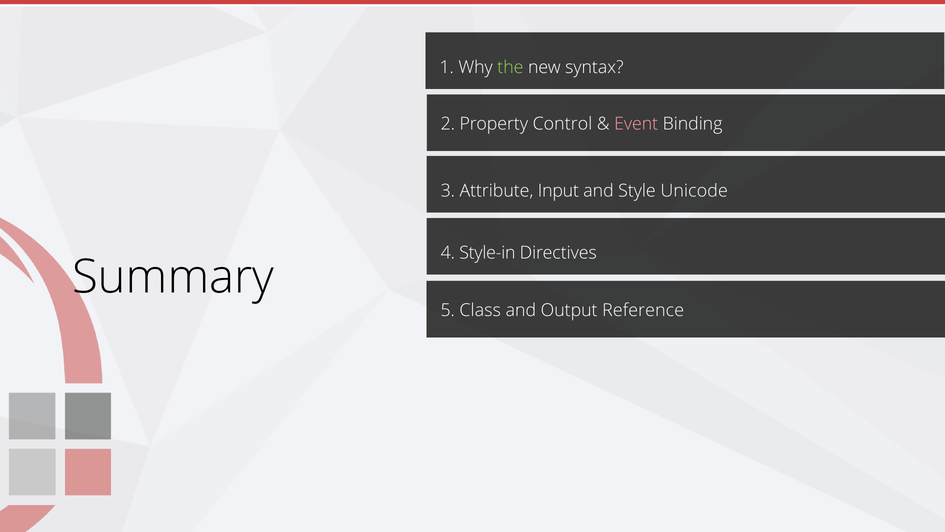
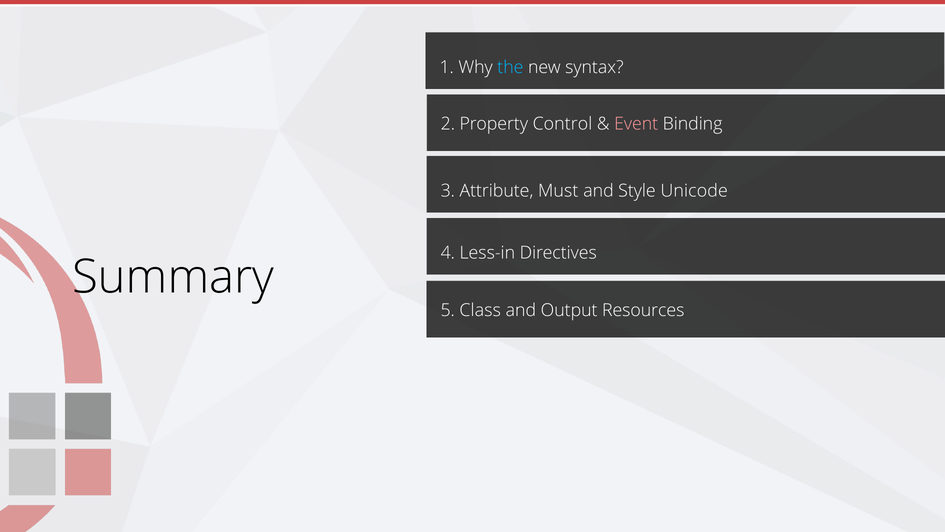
the colour: light green -> light blue (510, 67)
Input: Input -> Must (558, 191)
Style-in: Style-in -> Less-in (487, 253)
Reference: Reference -> Resources (643, 310)
